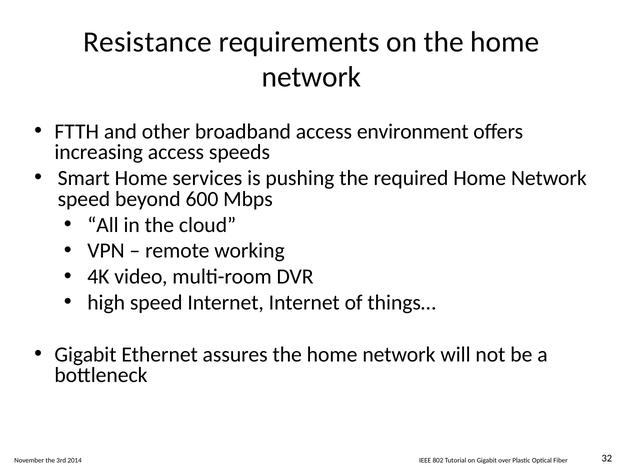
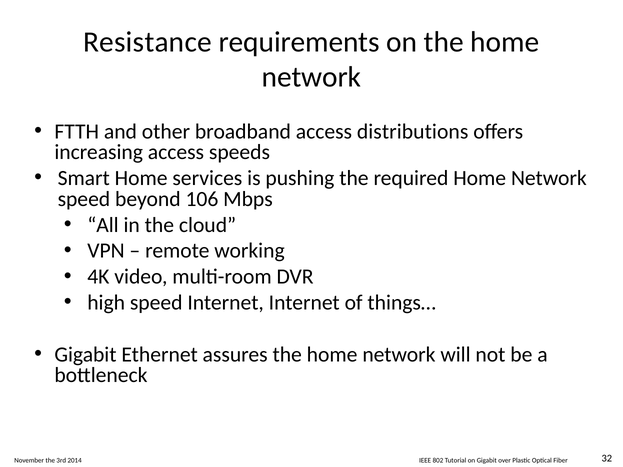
environment: environment -> distributions (413, 132)
600: 600 -> 106 (202, 199)
